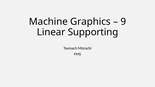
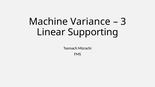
Graphics: Graphics -> Variance (90, 22)
9: 9 -> 3 (123, 22)
